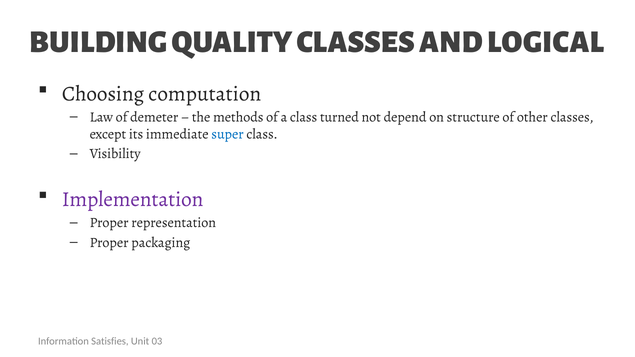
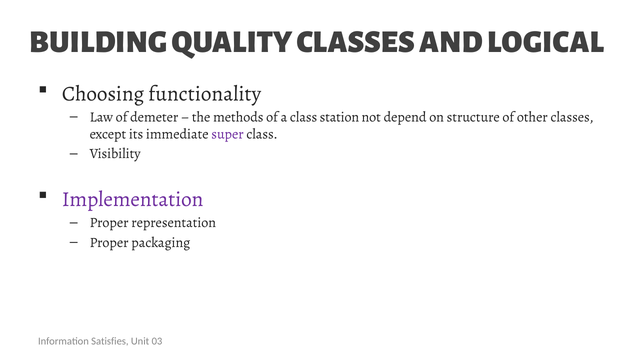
computation: computation -> functionality (205, 94)
turned: turned -> station (339, 117)
super colour: blue -> purple (228, 134)
